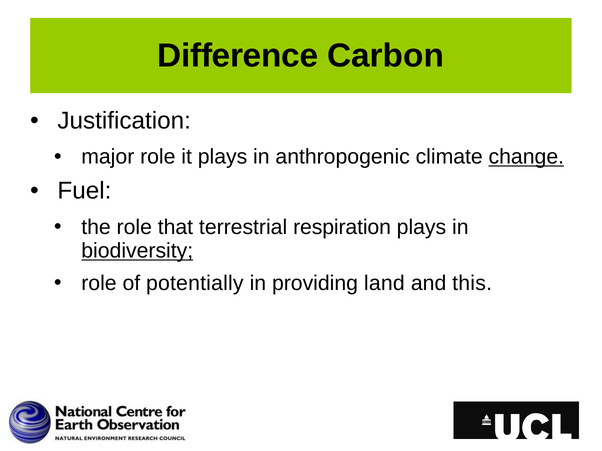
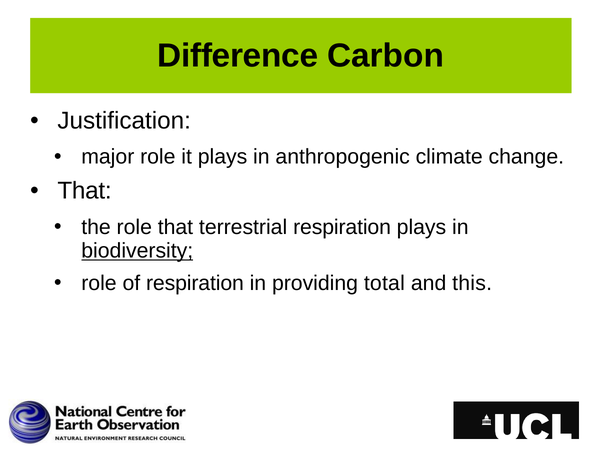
change underline: present -> none (526, 157)
Fuel: Fuel -> That (85, 191)
of potentially: potentially -> respiration (195, 283)
land: land -> total (384, 283)
